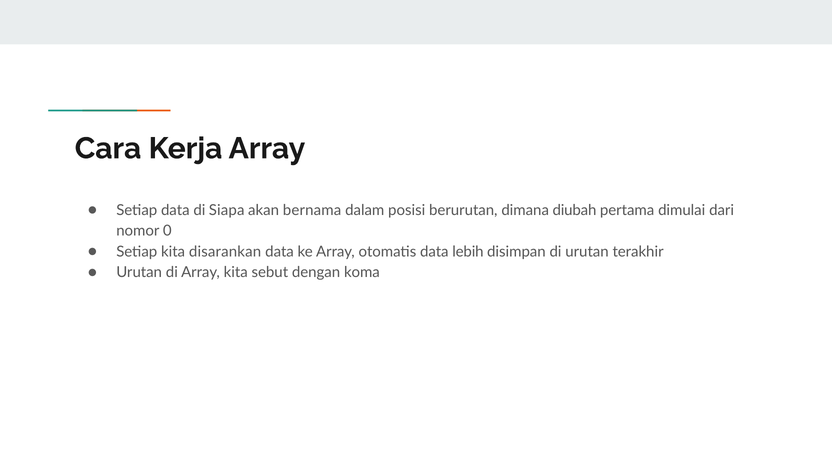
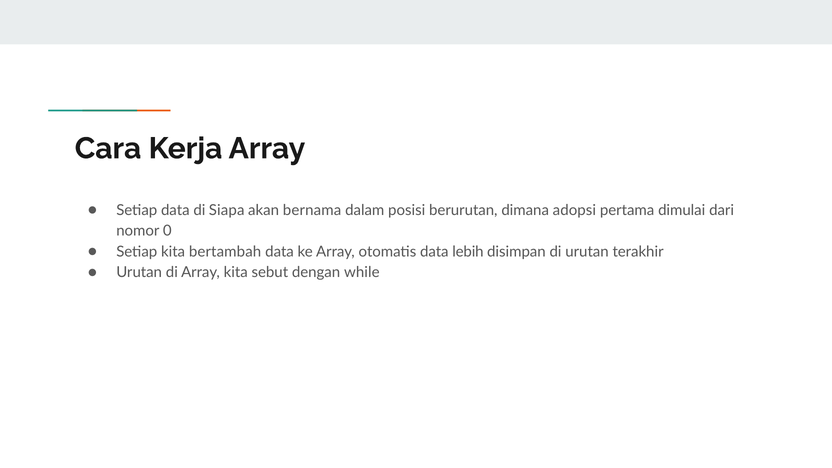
diubah: diubah -> adopsi (574, 210)
disarankan: disarankan -> bertambah (225, 252)
koma: koma -> while (362, 272)
